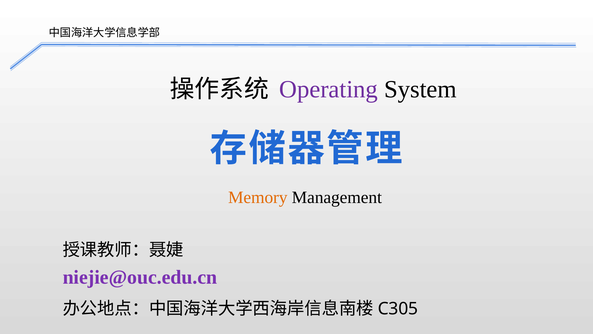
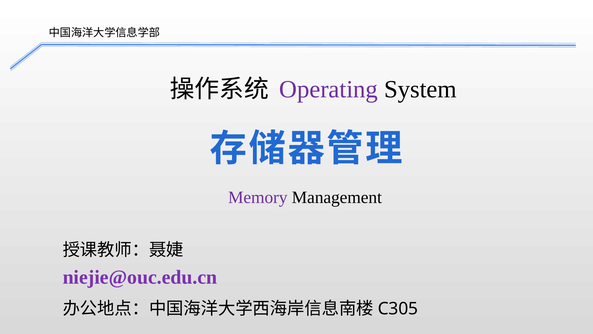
Memory colour: orange -> purple (258, 197)
